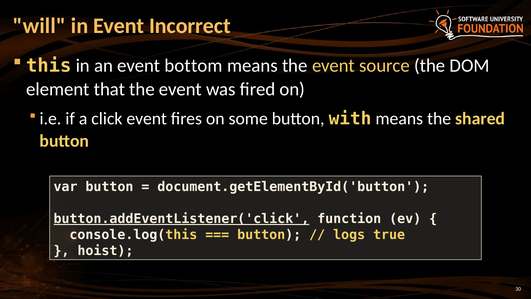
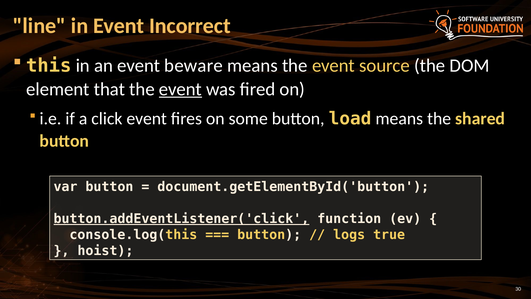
will: will -> line (39, 26)
bottom: bottom -> beware (194, 65)
event underline: none -> present (180, 89)
with: with -> load (350, 119)
